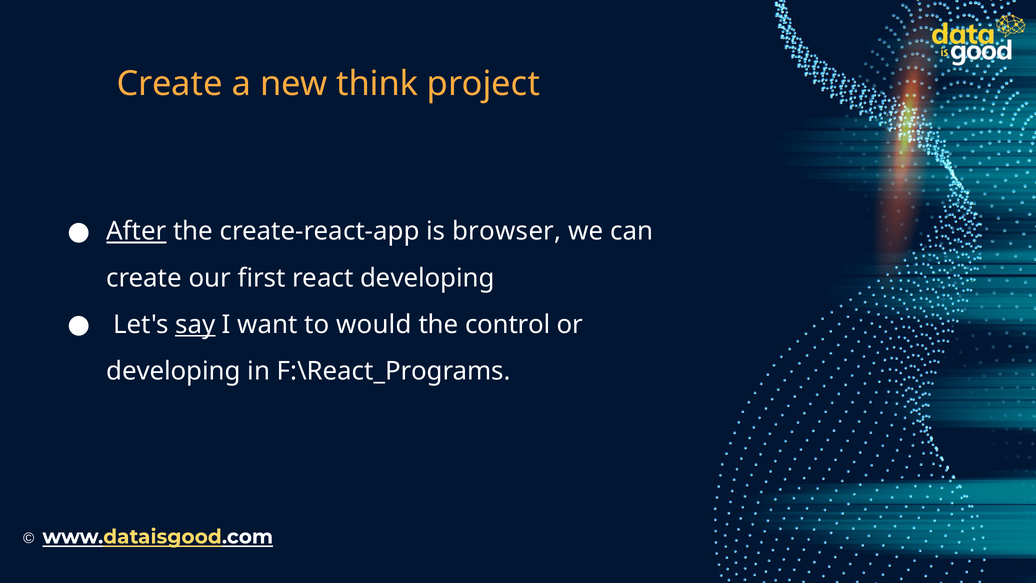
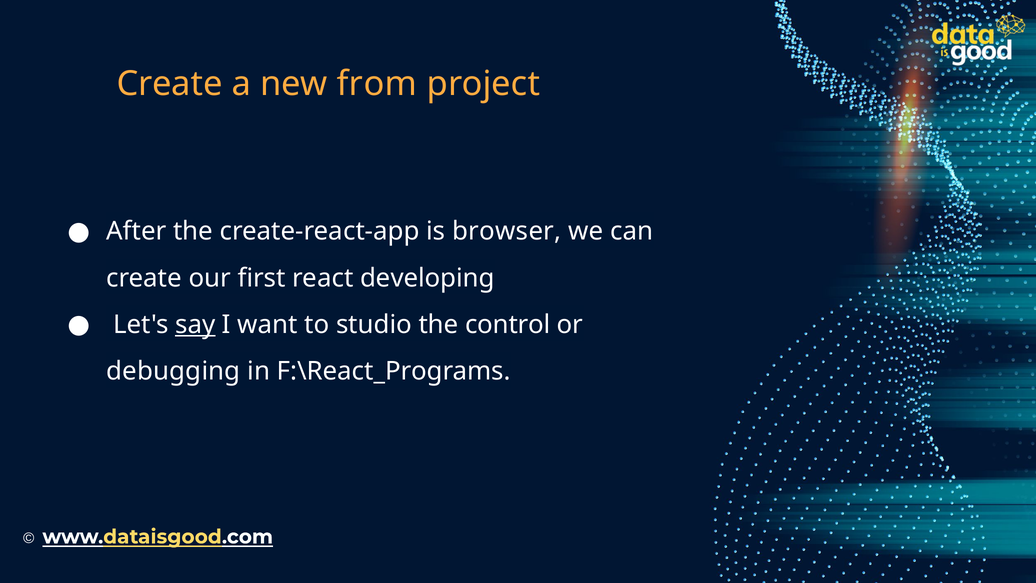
think: think -> from (377, 84)
After underline: present -> none (136, 231)
would: would -> studio (374, 324)
developing: developing -> debugging (173, 371)
